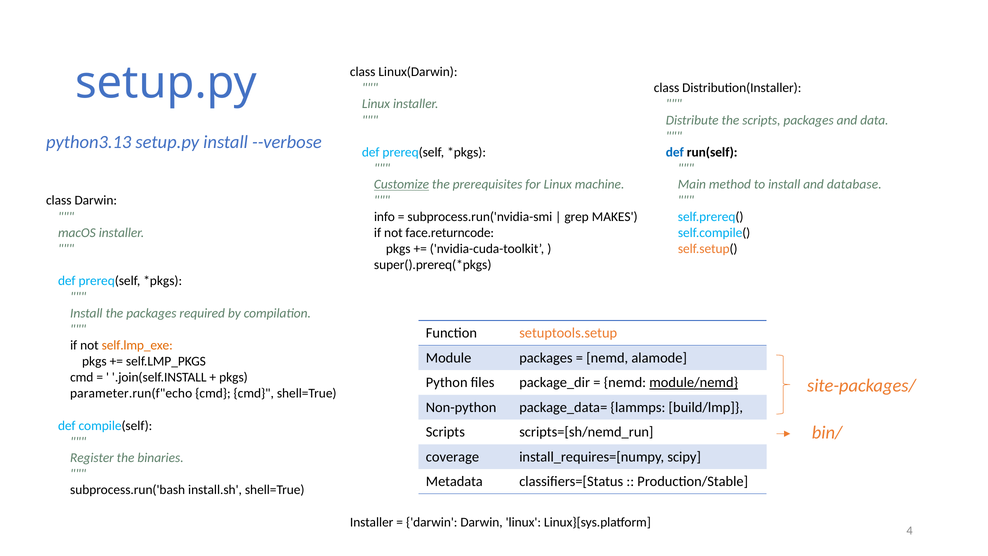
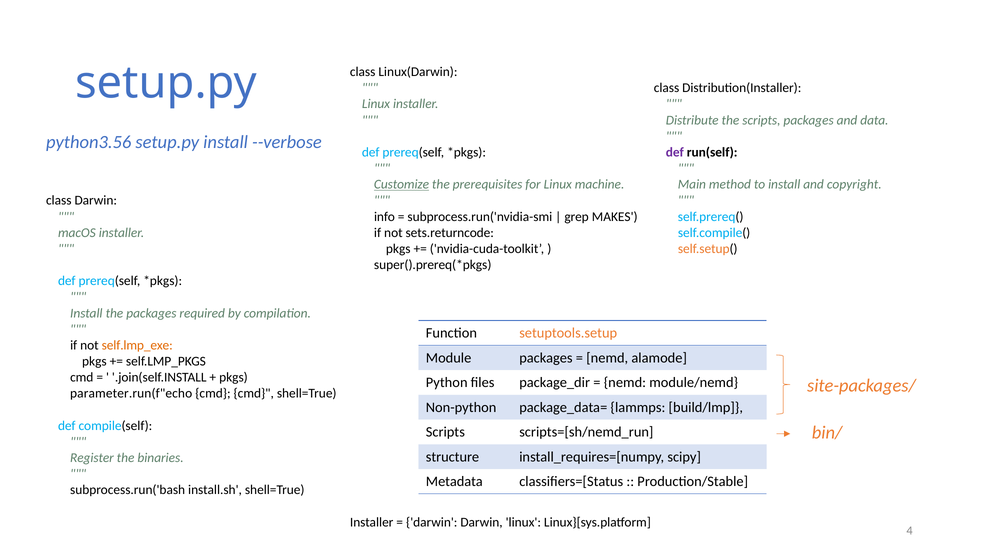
python3.13: python3.13 -> python3.56 (89, 142)
def colour: blue -> purple (675, 152)
database: database -> copyright (854, 184)
face.returncode: face.returncode -> sets.returncode (450, 233)
module/nemd underline: present -> none (694, 383)
coverage: coverage -> structure (452, 457)
